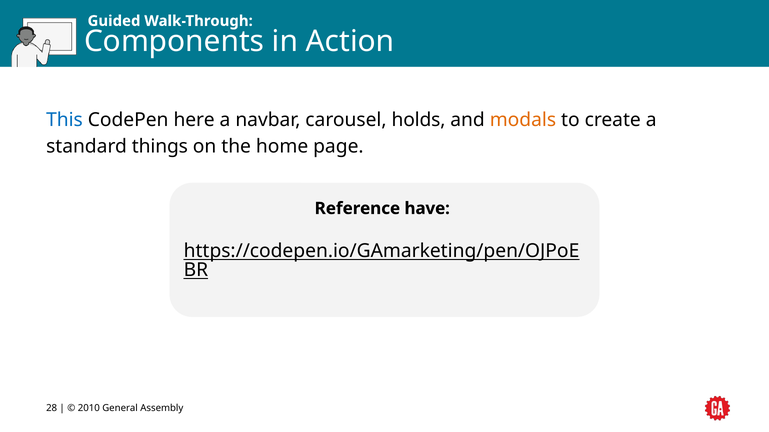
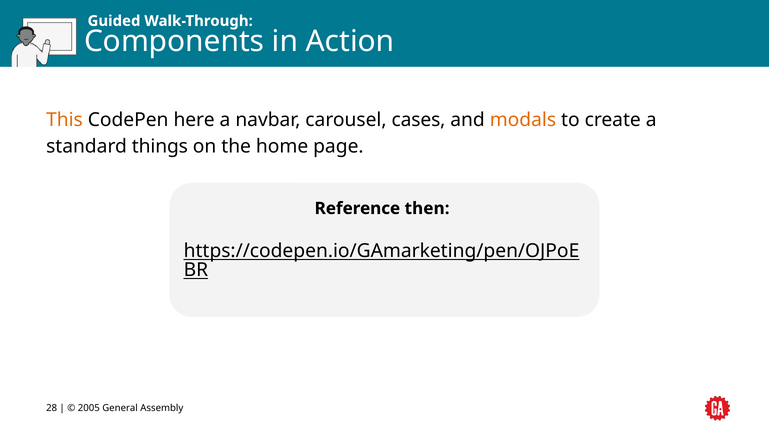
This colour: blue -> orange (64, 120)
holds: holds -> cases (418, 120)
have: have -> then (427, 209)
2010: 2010 -> 2005 (89, 409)
